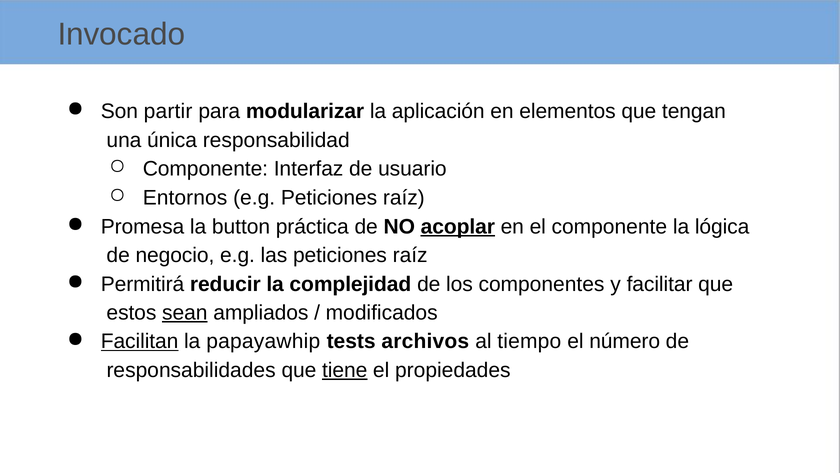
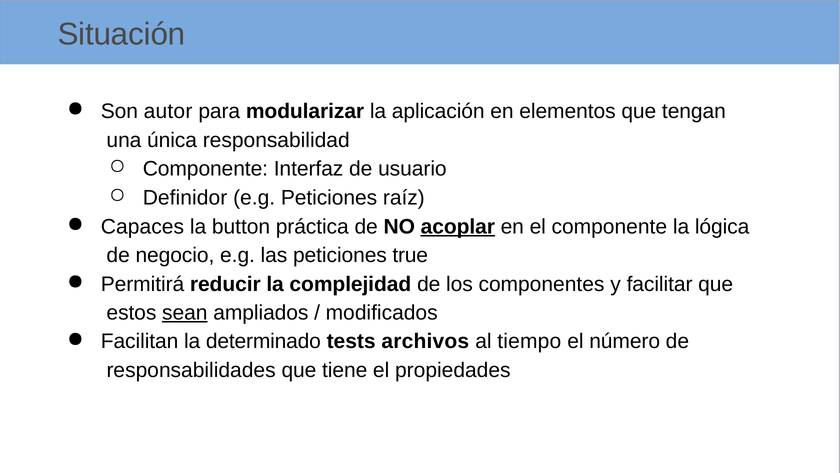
Invocado: Invocado -> Situación (121, 34)
partir: partir -> autor (168, 111)
Entornos: Entornos -> Definidor (185, 198)
Promesa: Promesa -> Capaces (142, 226)
las peticiones raíz: raíz -> true (410, 255)
Facilitan underline: present -> none (140, 341)
papayawhip: papayawhip -> determinado (263, 341)
tiene underline: present -> none (345, 370)
